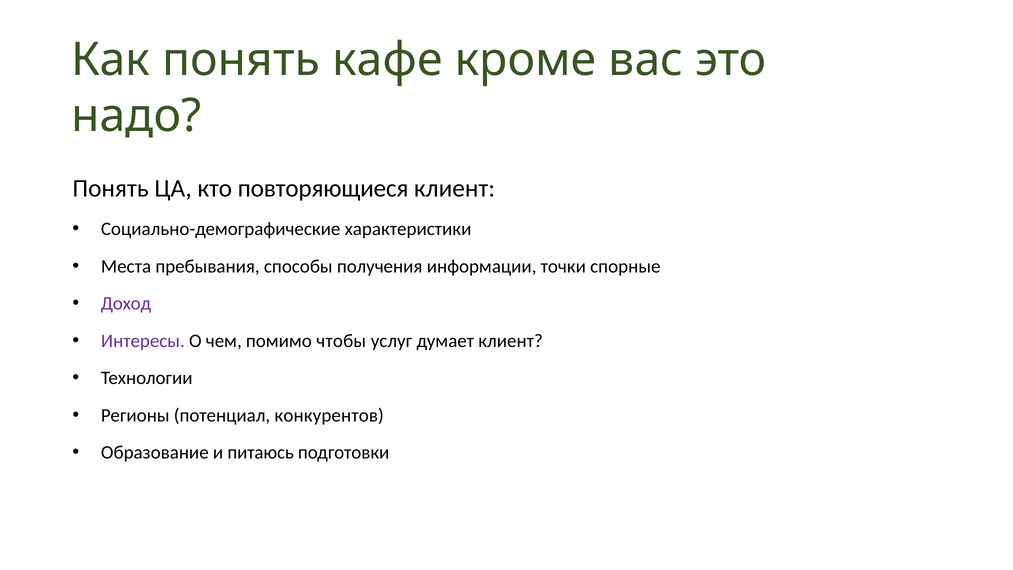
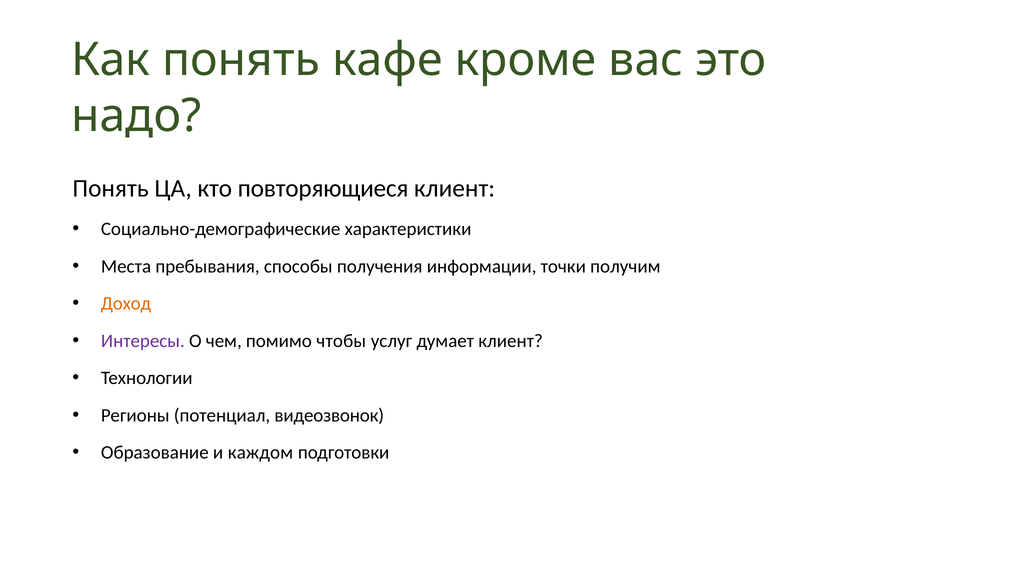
спорные: спорные -> получим (625, 266)
Доход colour: purple -> orange (126, 303)
конкурентов: конкурентов -> видеозвонок (329, 415)
питаюсь: питаюсь -> каждом (260, 453)
